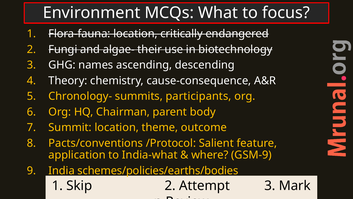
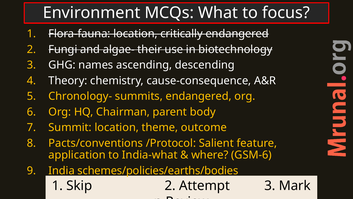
summits participants: participants -> endangered (199, 96)
GSM-9: GSM-9 -> GSM-6 (251, 155)
